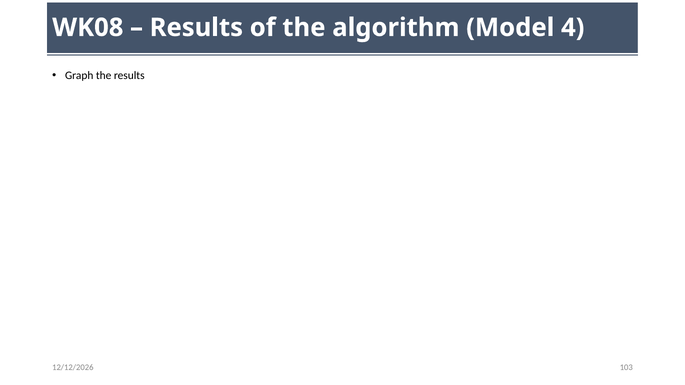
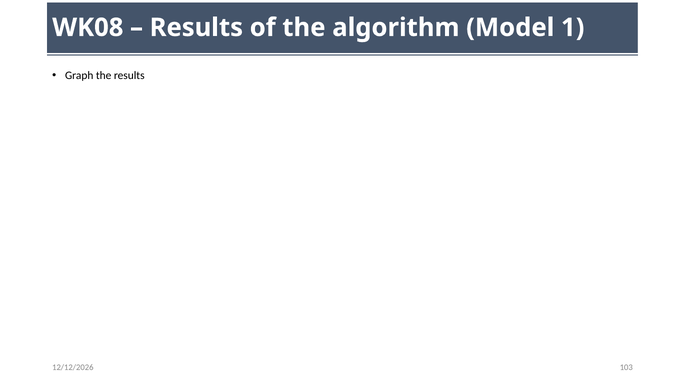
4: 4 -> 1 (573, 28)
